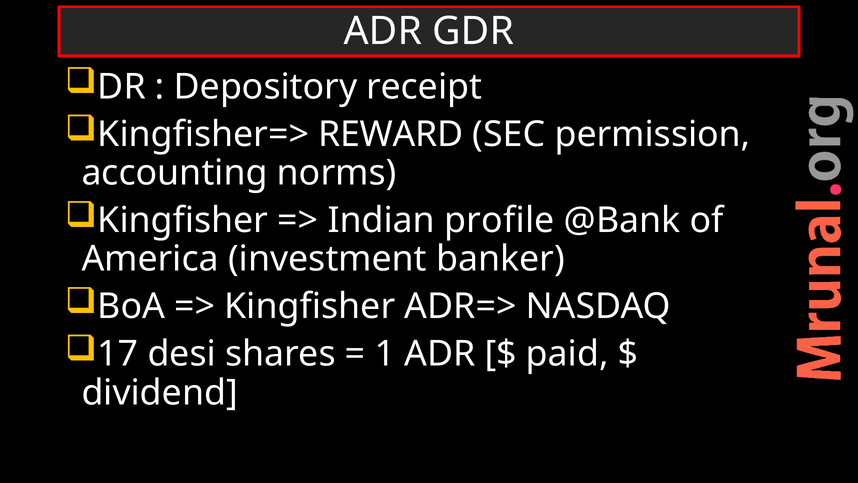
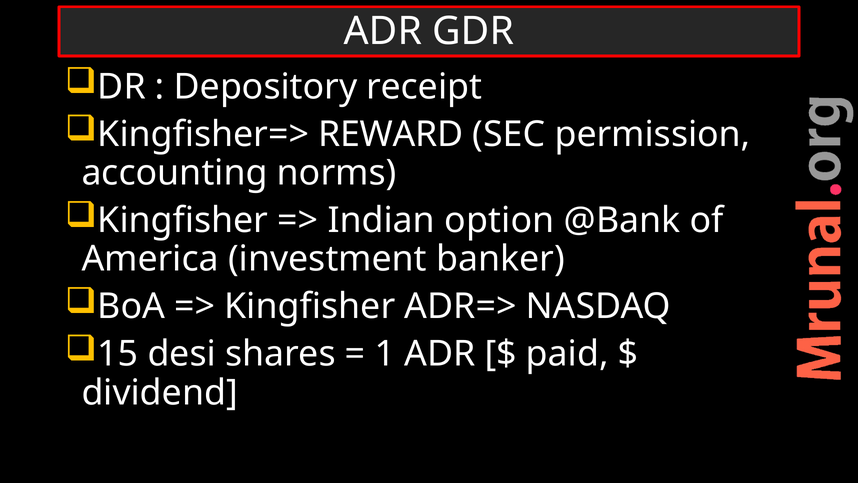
profile: profile -> option (499, 220)
17: 17 -> 15 (118, 354)
